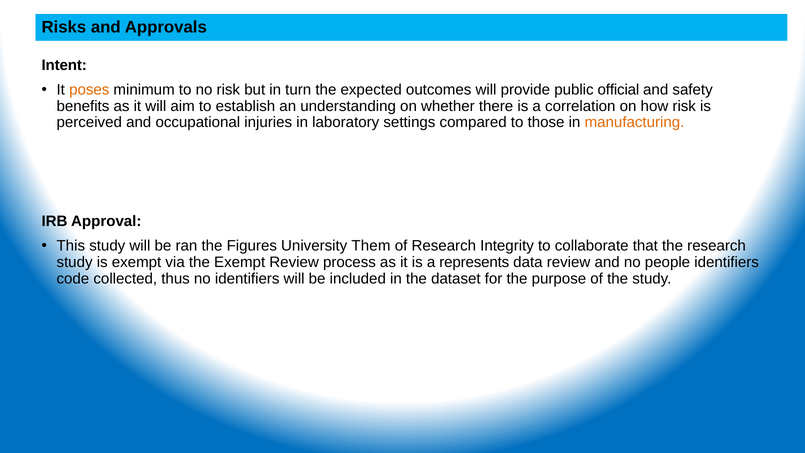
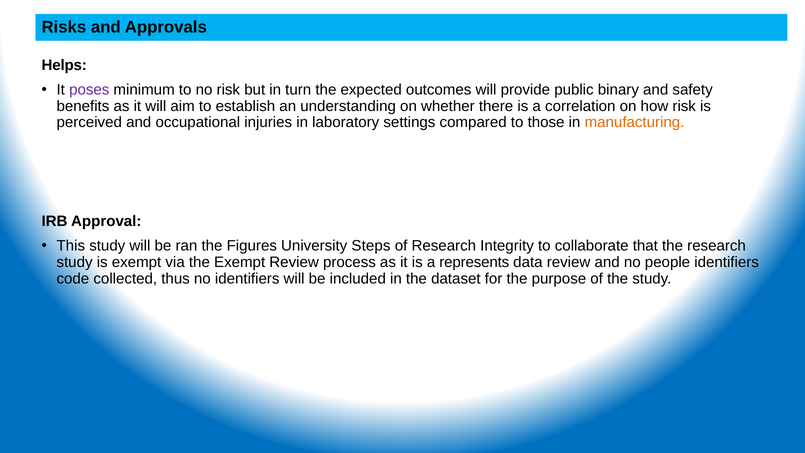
Intent: Intent -> Helps (64, 65)
poses colour: orange -> purple (89, 90)
official: official -> binary (618, 90)
Them: Them -> Steps (371, 246)
